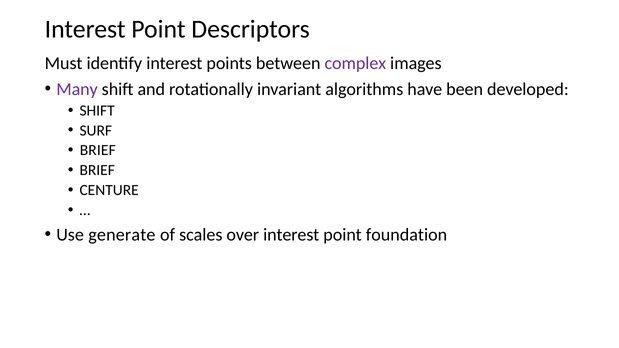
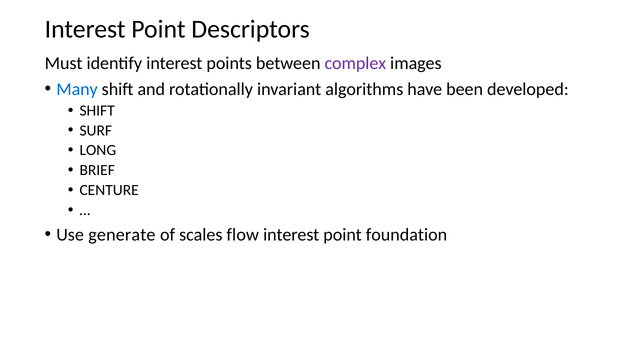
Many colour: purple -> blue (77, 89)
BRIEF: BRIEF -> LONG (98, 150)
over: over -> flow (243, 235)
